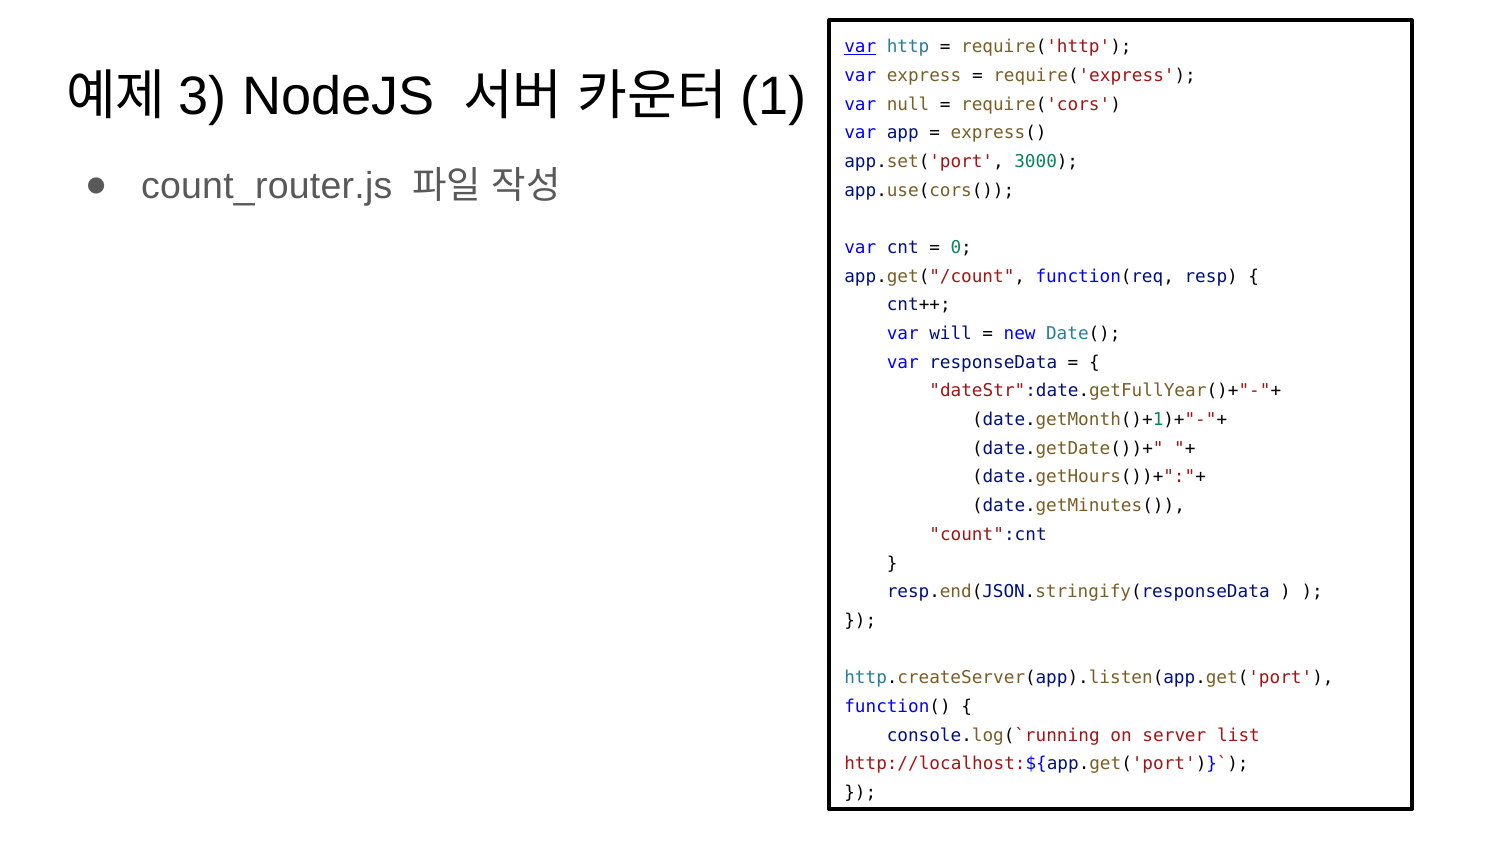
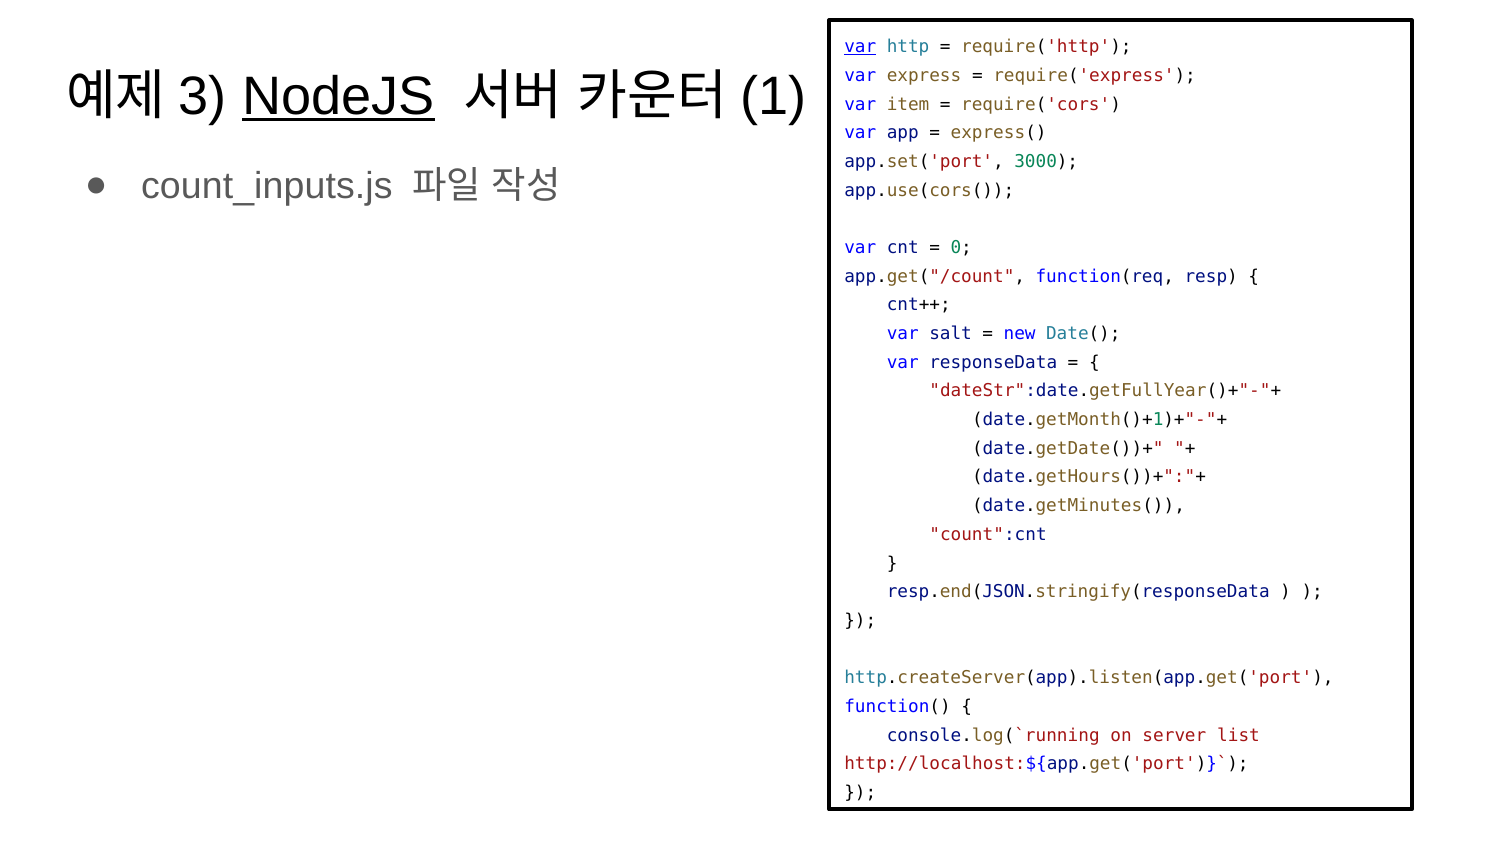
NodeJS underline: none -> present (338, 96)
null: null -> item (908, 104)
count_router.js: count_router.js -> count_inputs.js (267, 186)
will: will -> salt (951, 334)
